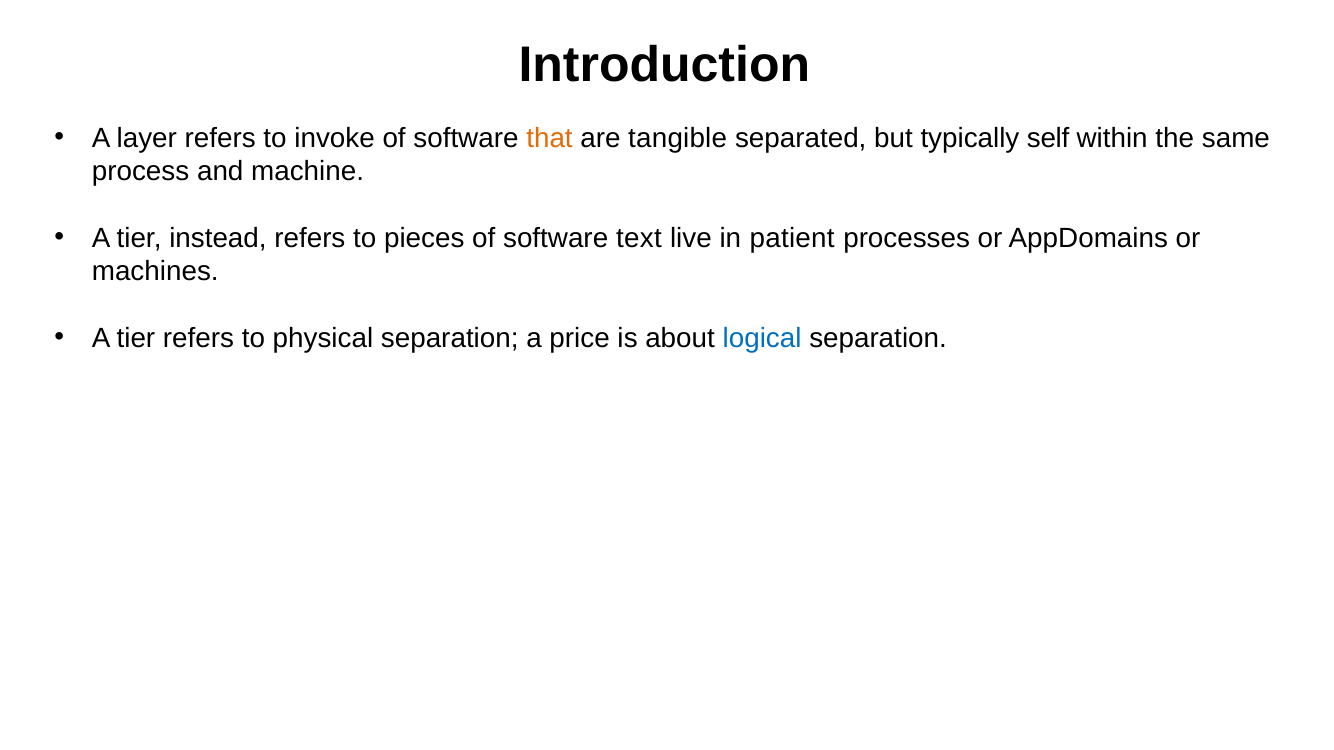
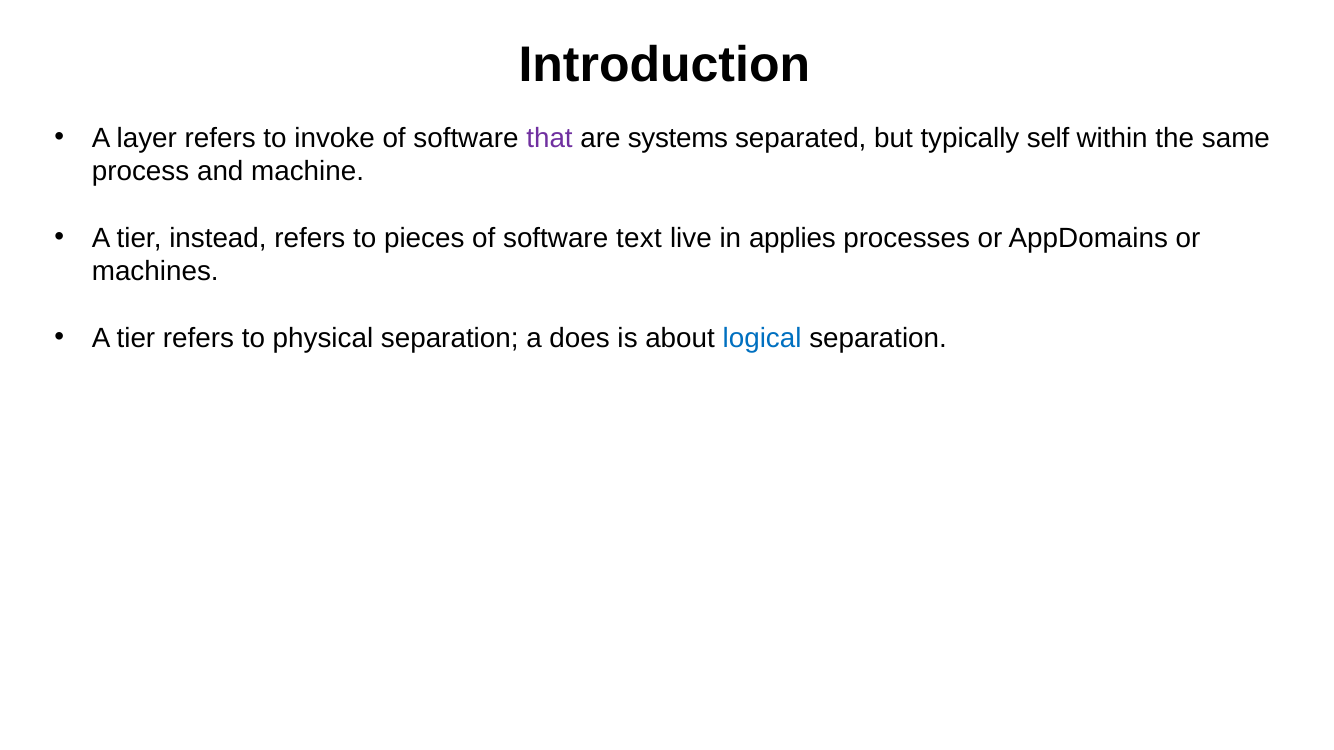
that colour: orange -> purple (550, 138)
tangible: tangible -> systems (678, 138)
patient: patient -> applies (792, 238)
price: price -> does (580, 338)
